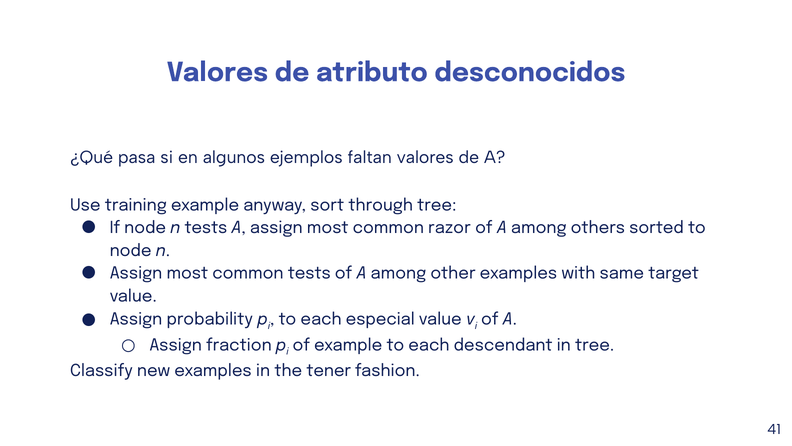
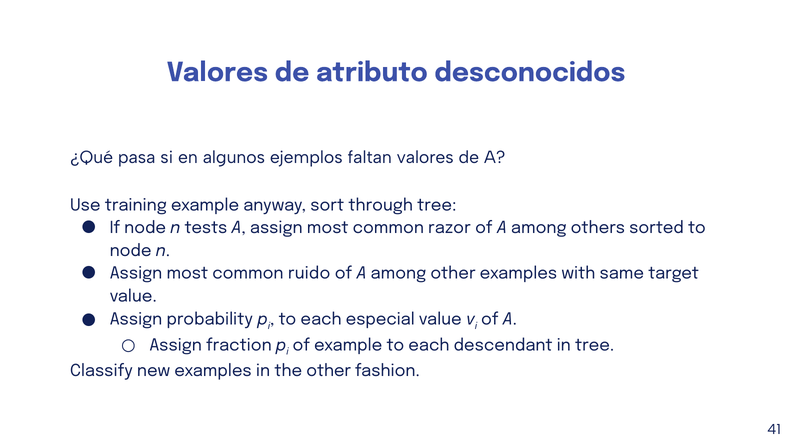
common tests: tests -> ruido (309, 273)
the tener: tener -> other (329, 371)
